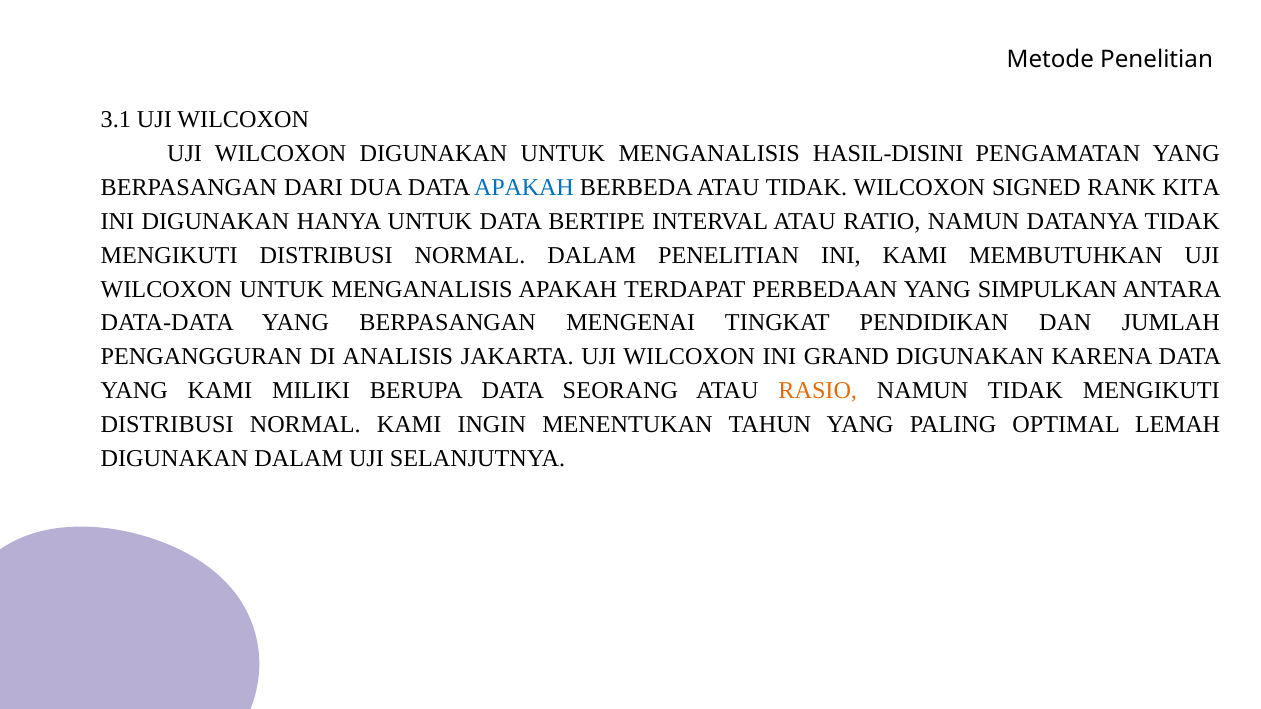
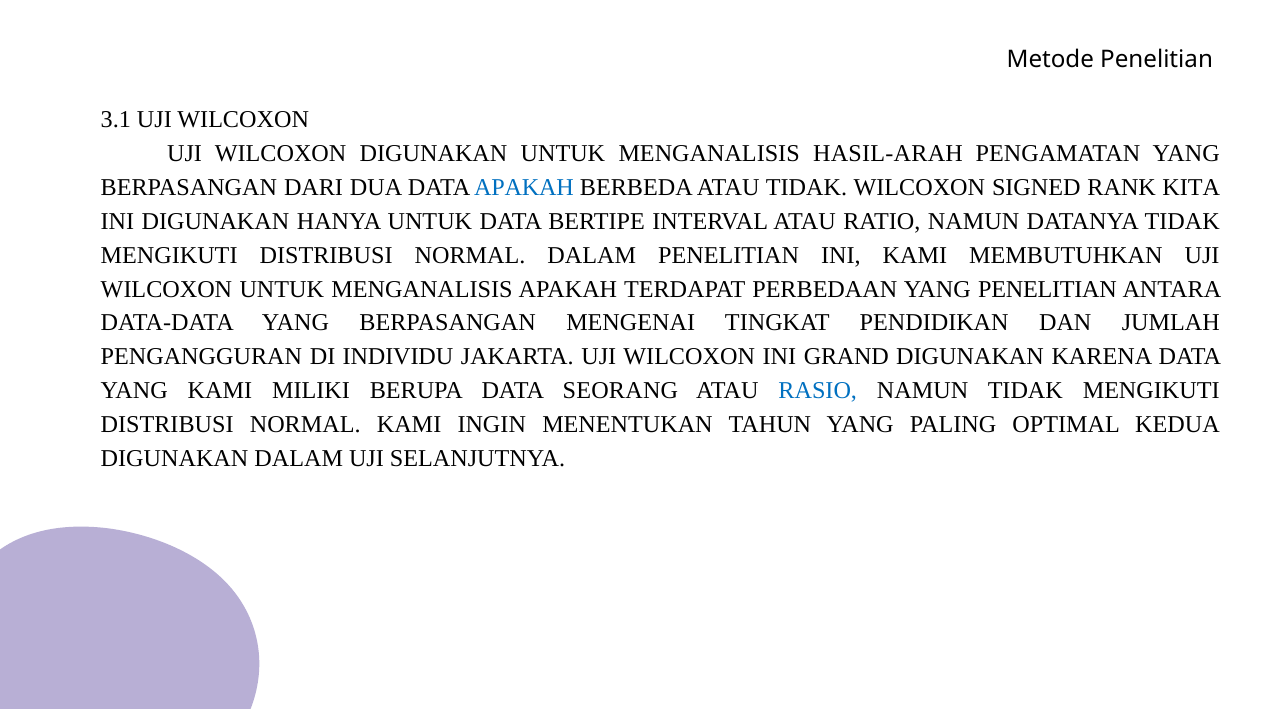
HASIL-DISINI: HASIL-DISINI -> HASIL-ARAH (888, 154)
YANG SIMPULKAN: SIMPULKAN -> PENELITIAN (1047, 289)
ANALISIS: ANALISIS -> INDIVIDU (398, 357)
RASIO colour: orange -> blue (818, 391)
LEMAH: LEMAH -> KEDUA (1177, 425)
